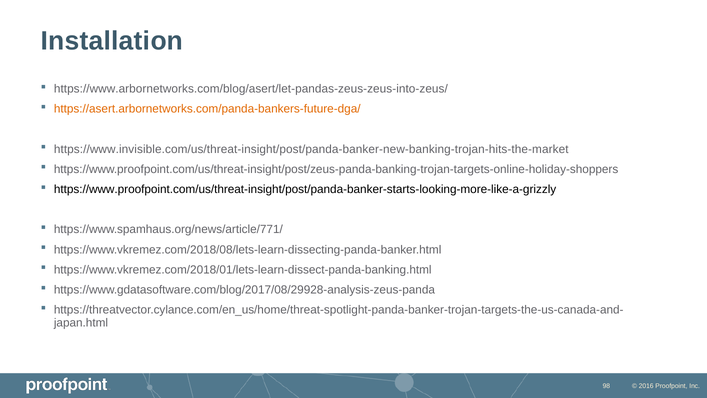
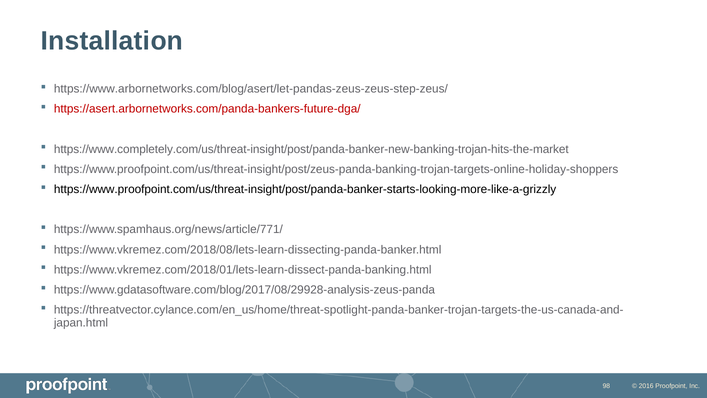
https://www.arbornetworks.com/blog/asert/let-pandas-zeus-zeus-into-zeus/: https://www.arbornetworks.com/blog/asert/let-pandas-zeus-zeus-into-zeus/ -> https://www.arbornetworks.com/blog/asert/let-pandas-zeus-zeus-step-zeus/ (251, 89)
https://asert.arbornetworks.com/panda-bankers-future-dga/ colour: orange -> red (207, 109)
https://www.invisible.com/us/threat-insight/post/panda-banker-new-banking-trojan-hits-the-market: https://www.invisible.com/us/threat-insight/post/panda-banker-new-banking-trojan-hits-the-market -> https://www.completely.com/us/threat-insight/post/panda-banker-new-banking-trojan-hits-the-market (311, 149)
